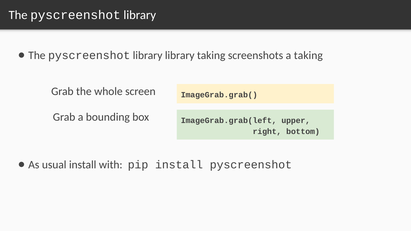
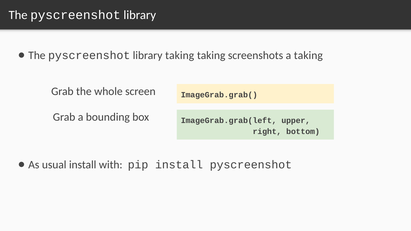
library library: library -> taking (180, 55)
